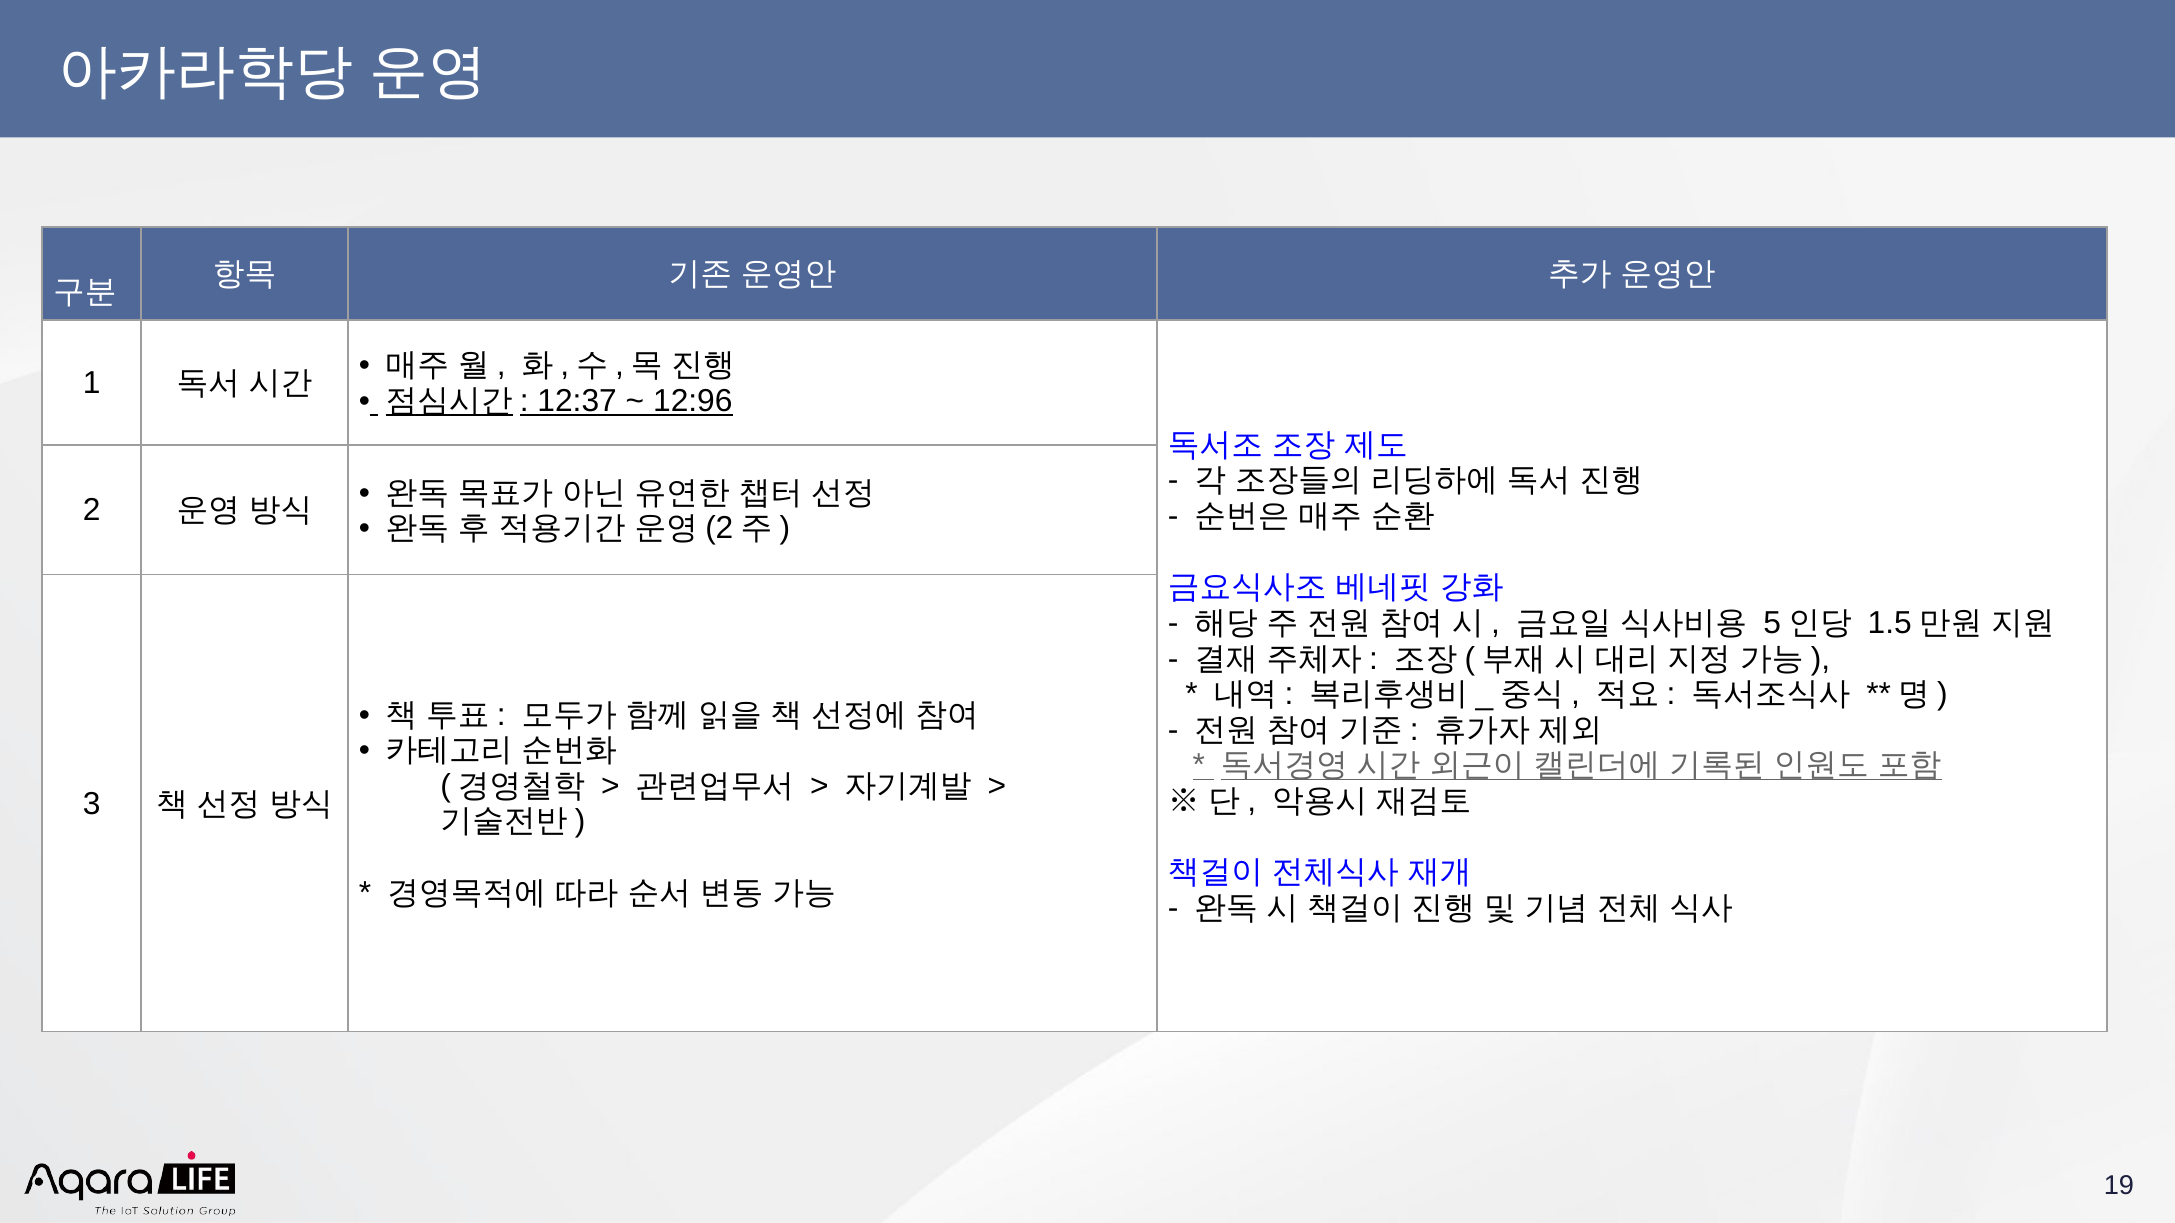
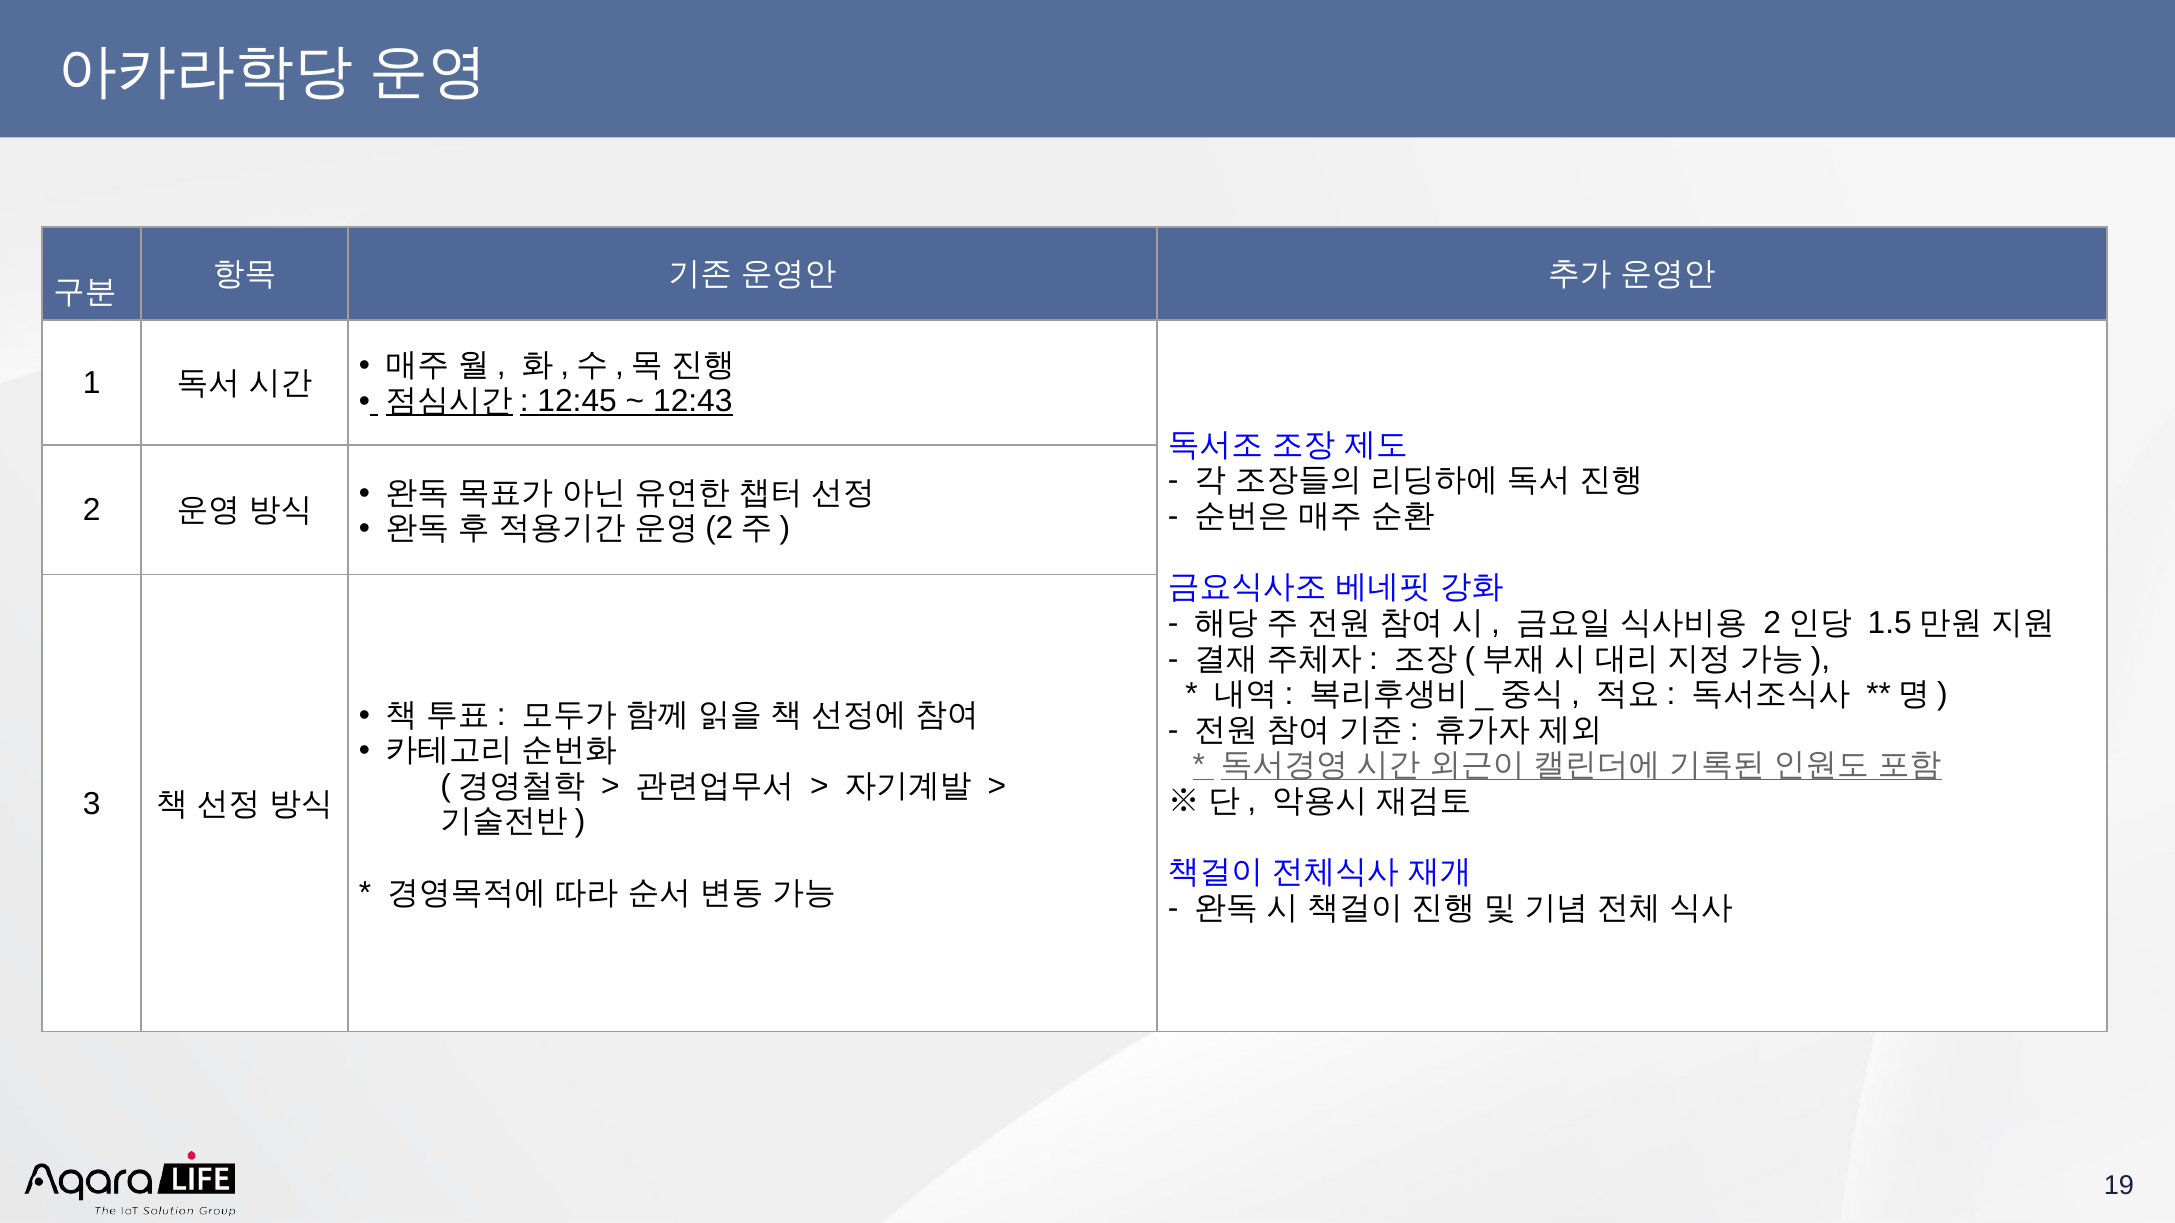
12:37: 12:37 -> 12:45 (577, 401)
12:96: 12:96 -> 12:43 (693, 401)
5: 5 -> 2 (1772, 623)
